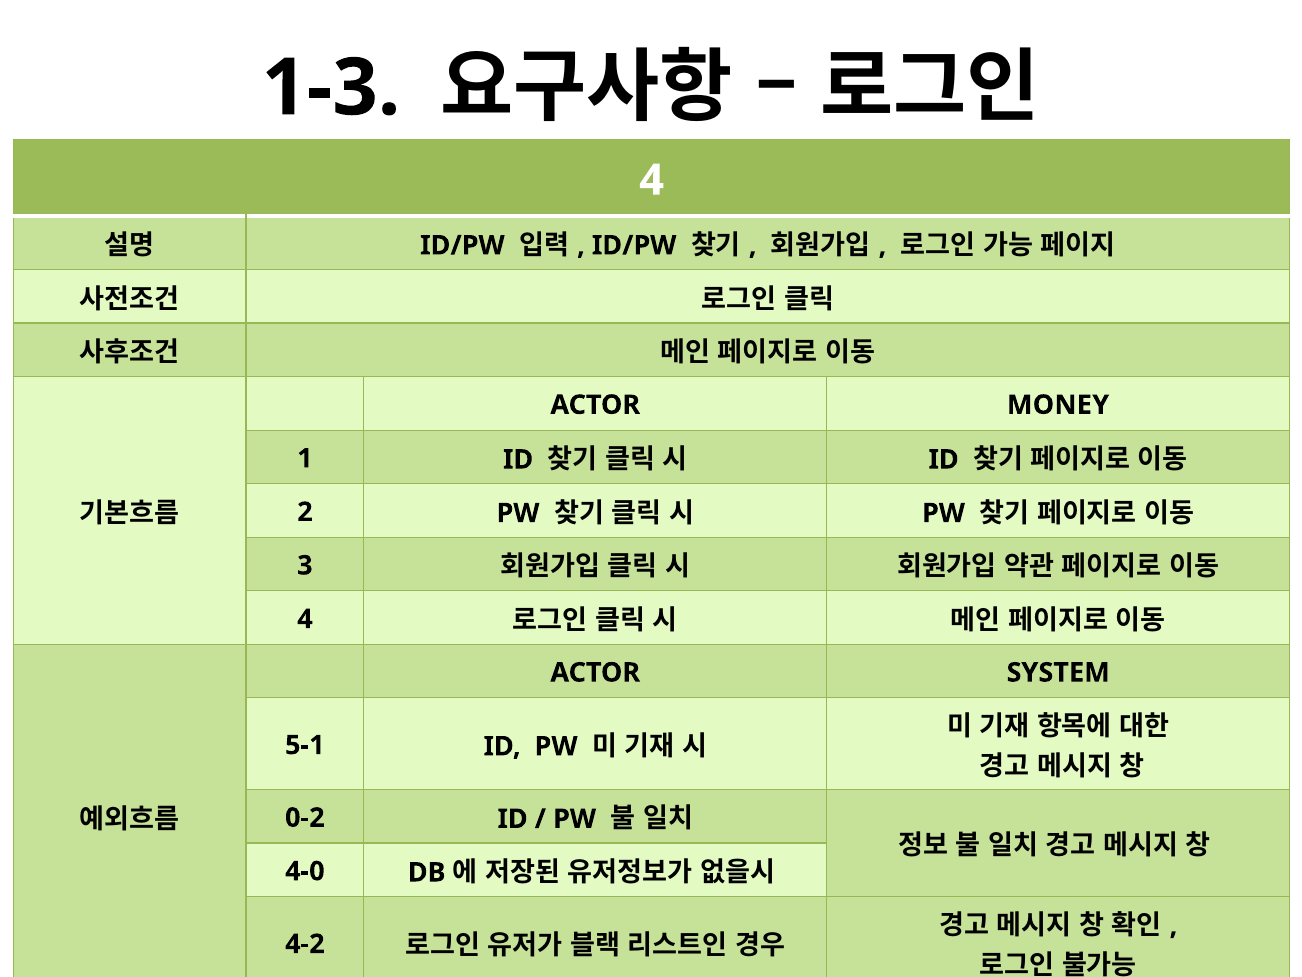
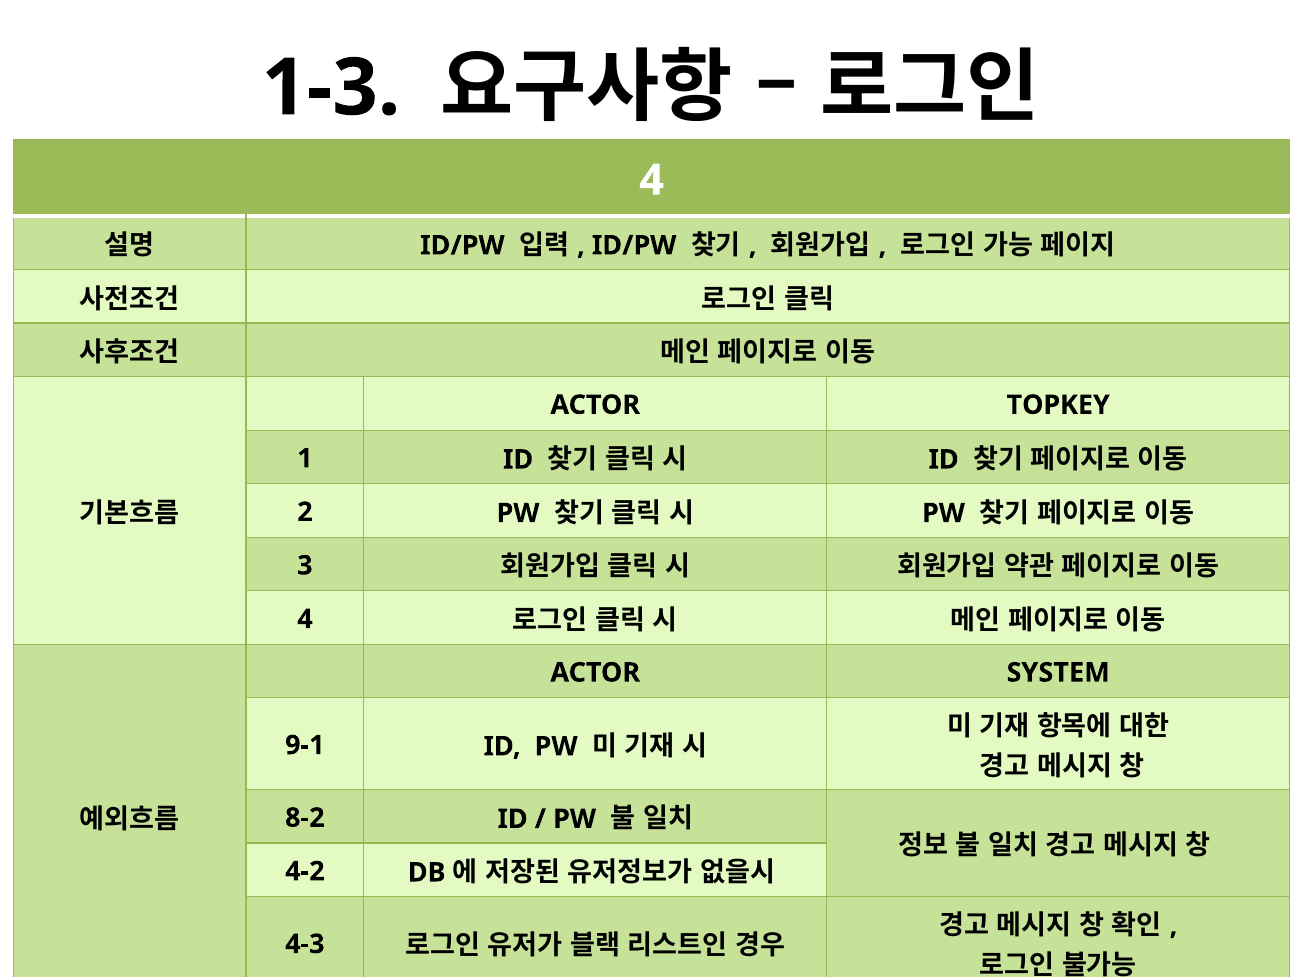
MONEY: MONEY -> TOPKEY (1058, 405)
5-1: 5-1 -> 9-1 (305, 745)
0-2: 0-2 -> 8-2 (305, 817)
4-0: 4-0 -> 4-2 (305, 871)
4-2: 4-2 -> 4-3 (305, 944)
